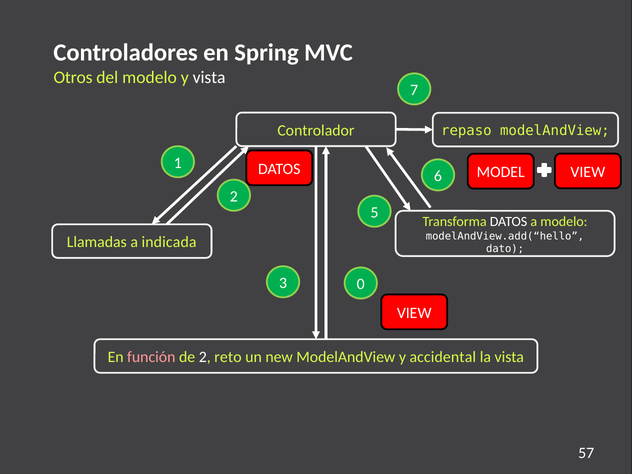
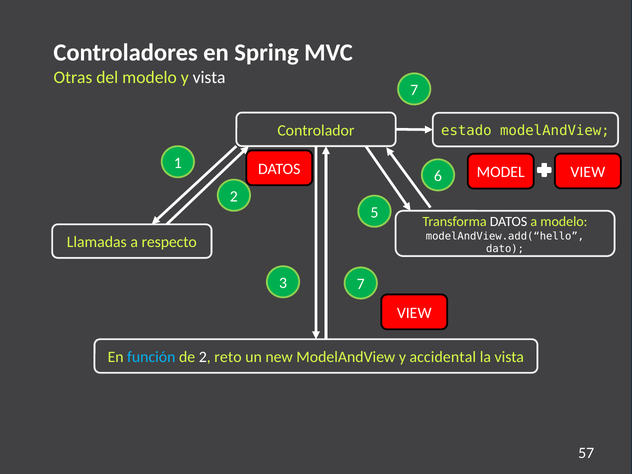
Otros: Otros -> Otras (73, 78)
repaso: repaso -> estado (466, 131)
indicada: indicada -> respecto (169, 242)
3 0: 0 -> 7 (361, 284)
función colour: pink -> light blue (151, 357)
